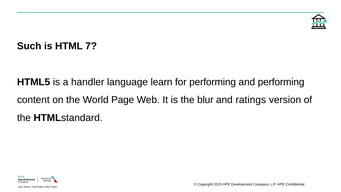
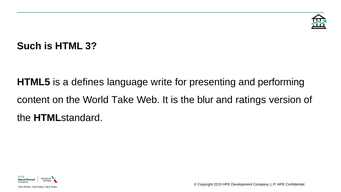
7: 7 -> 3 (91, 46)
handler: handler -> defines (88, 82)
learn: learn -> write (161, 82)
for performing: performing -> presenting (213, 82)
Page: Page -> Take (123, 100)
